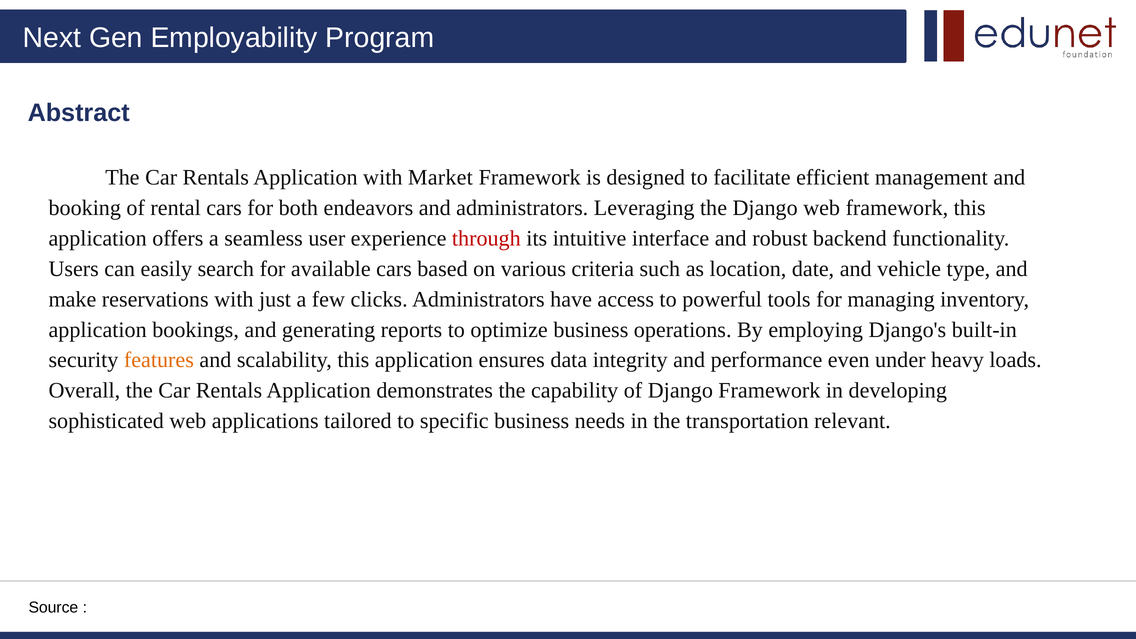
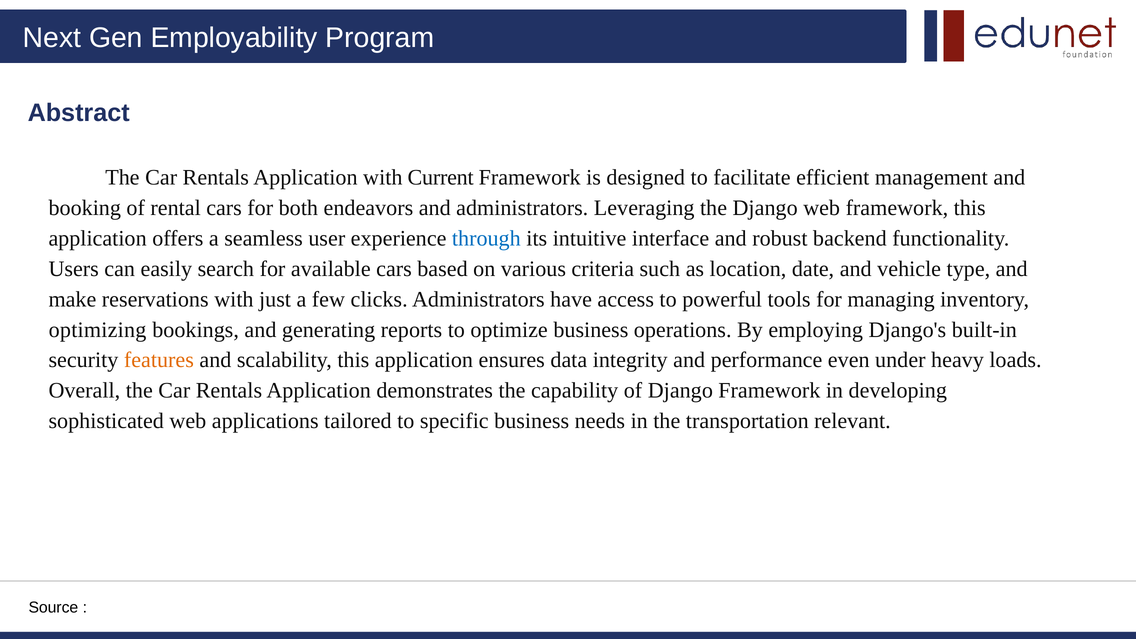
Market: Market -> Current (441, 177)
through colour: red -> blue (486, 238)
application: application -> optimizing (98, 330)
